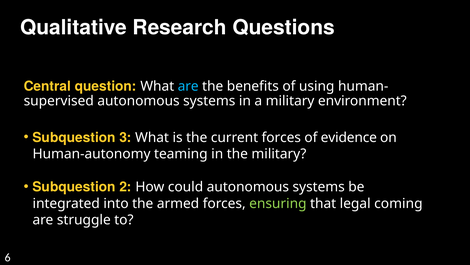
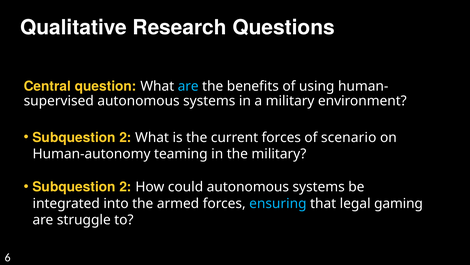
3: 3 -> 2 (125, 137)
evidence: evidence -> scenario (349, 137)
ensuring colour: light green -> light blue (278, 203)
coming: coming -> gaming (399, 203)
